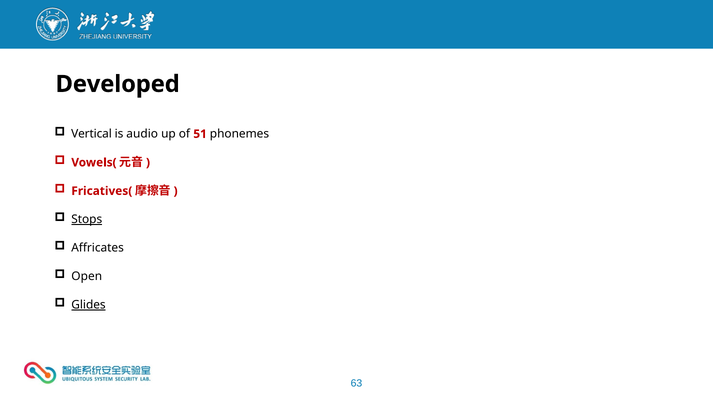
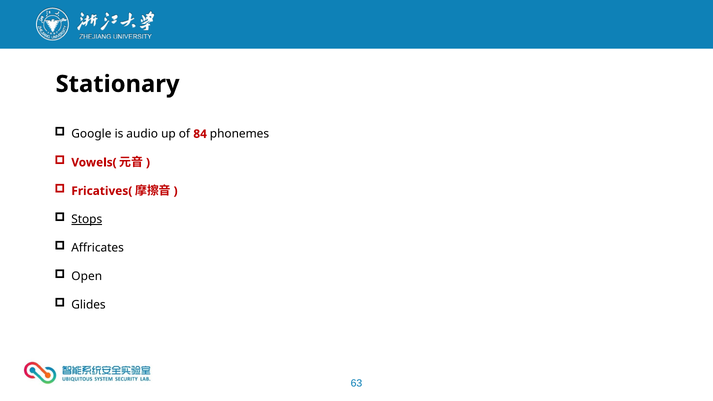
Developed: Developed -> Stationary (118, 84)
Vertical: Vertical -> Google (91, 134)
51: 51 -> 84 (200, 134)
Glides underline: present -> none (88, 305)
